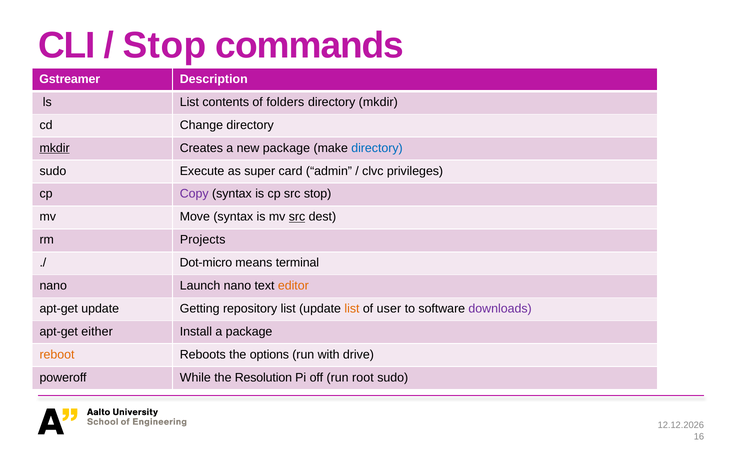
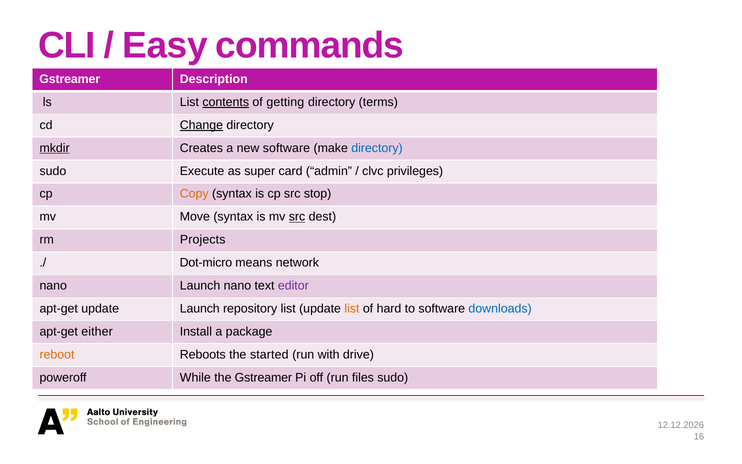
Stop: Stop -> Easy (165, 46)
contents underline: none -> present (226, 102)
folders: folders -> getting (285, 102)
mkdir: mkdir -> terms (378, 102)
Change underline: none -> present (201, 125)
new package: package -> software (286, 148)
Copy colour: purple -> orange (194, 194)
terminal: terminal -> network (297, 263)
editor colour: orange -> purple (293, 286)
update Getting: Getting -> Launch (200, 308)
user: user -> hard (389, 308)
downloads colour: purple -> blue (500, 308)
options: options -> started (269, 354)
the Resolution: Resolution -> Gstreamer (263, 377)
root: root -> files (363, 377)
